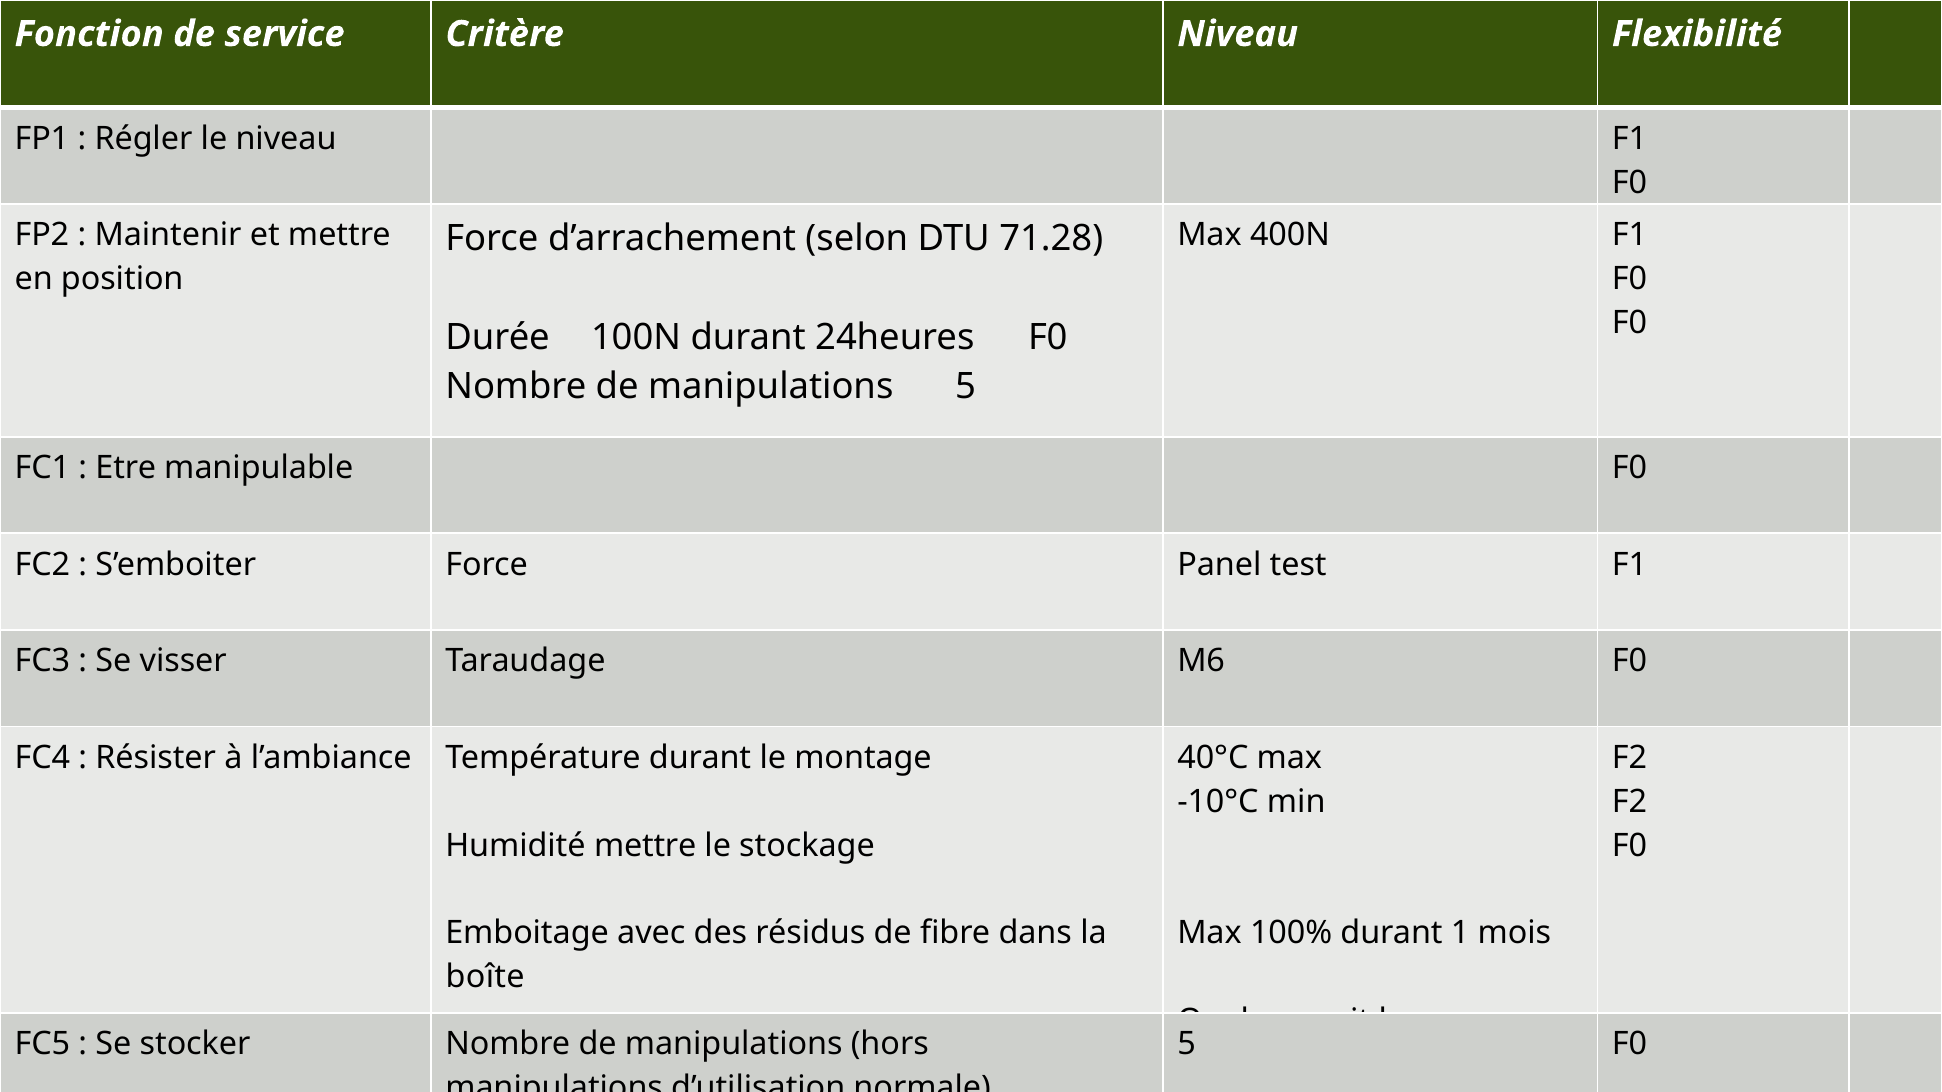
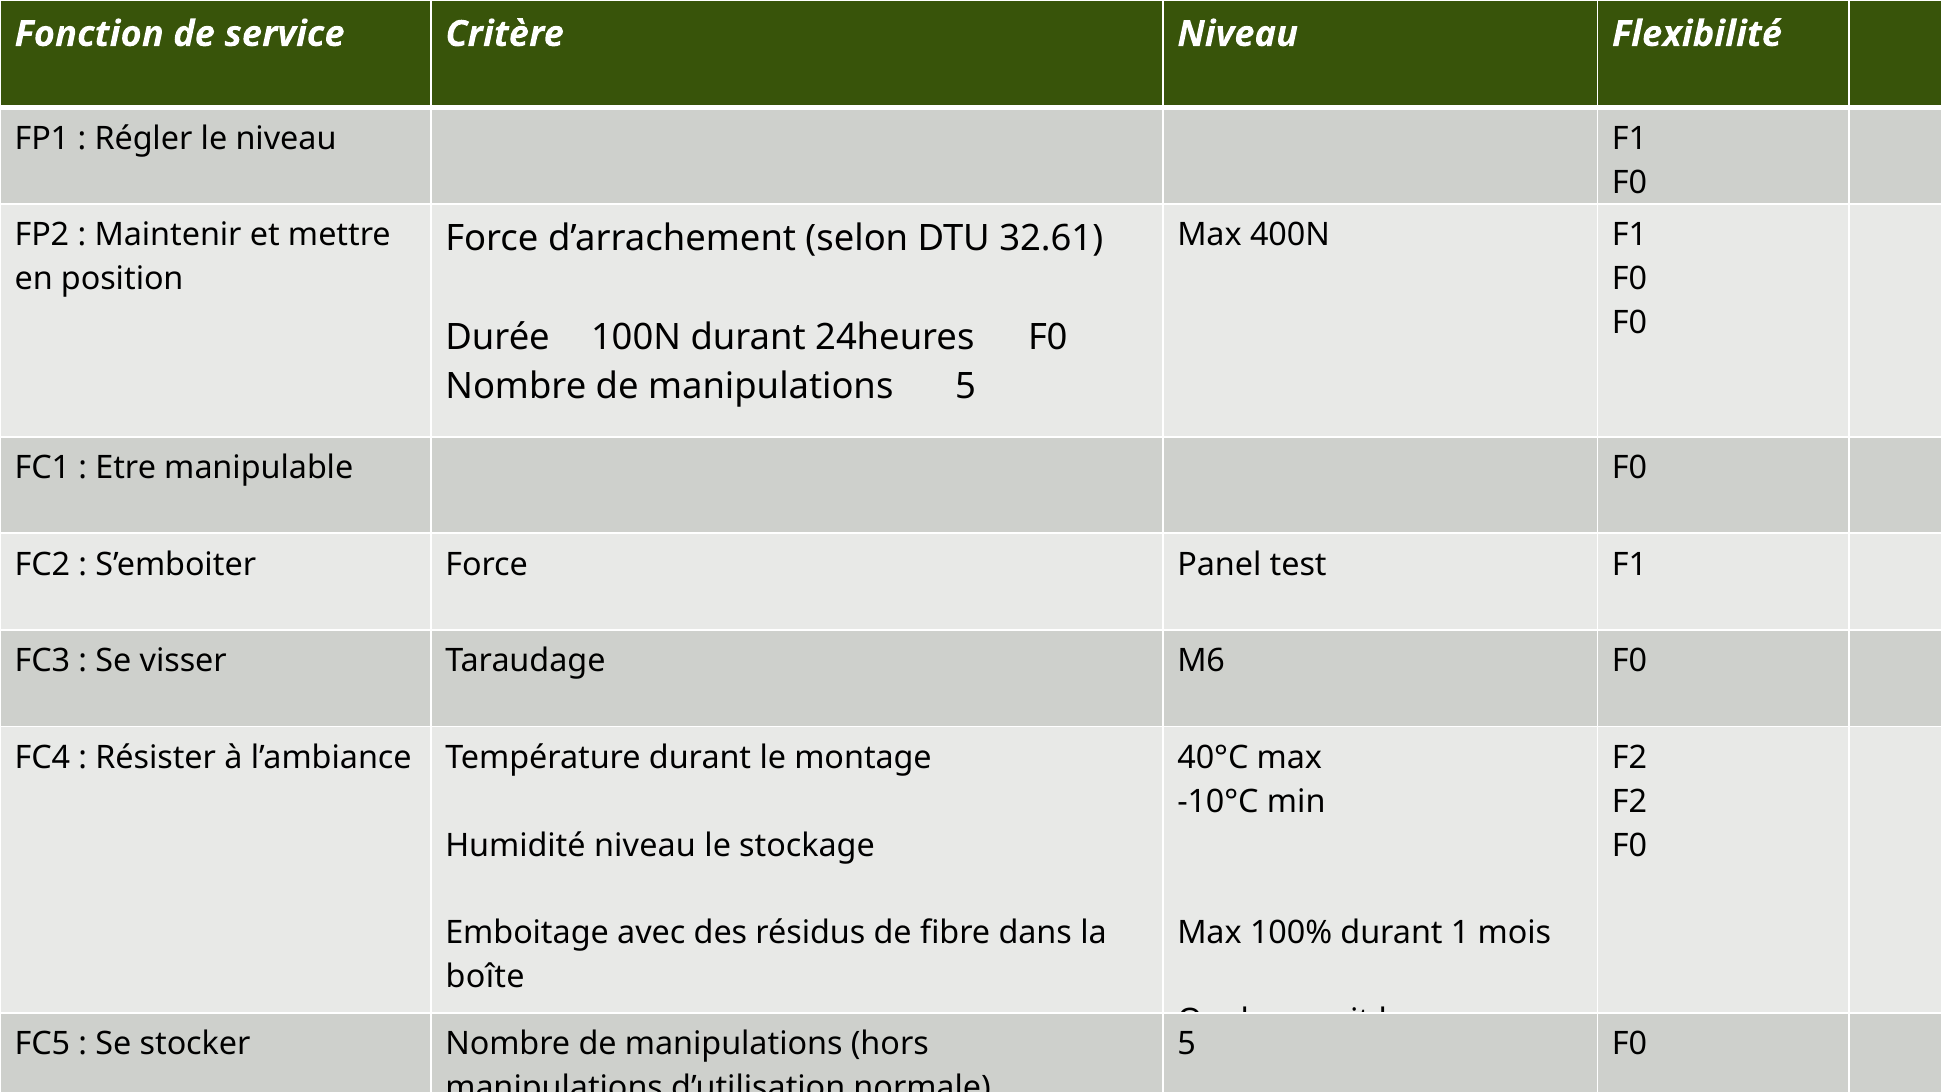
71.28: 71.28 -> 32.61 (1051, 238)
Humidité mettre: mettre -> niveau (645, 846)
